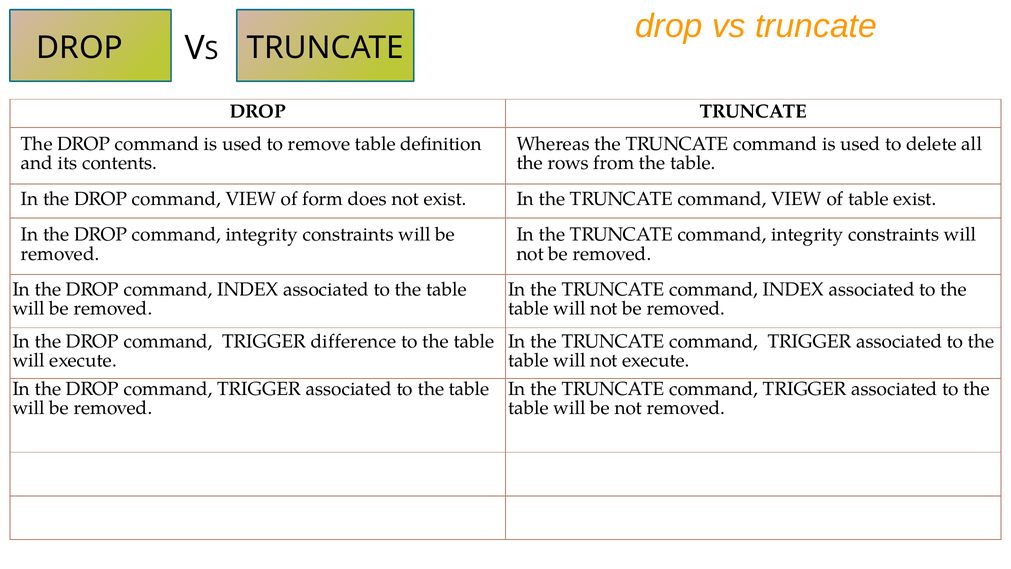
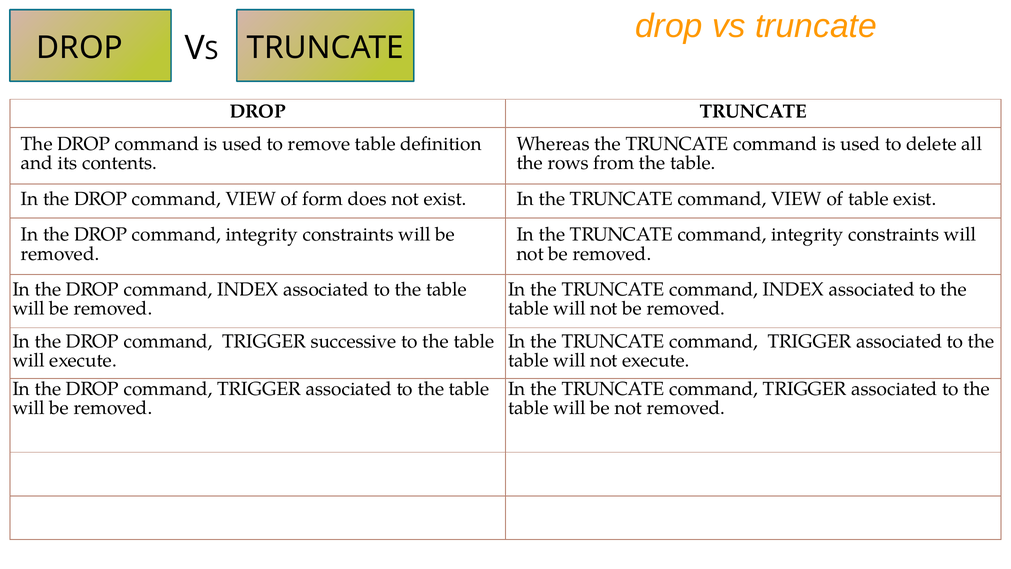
difference: difference -> successive (354, 341)
